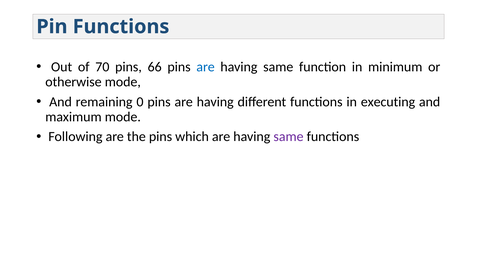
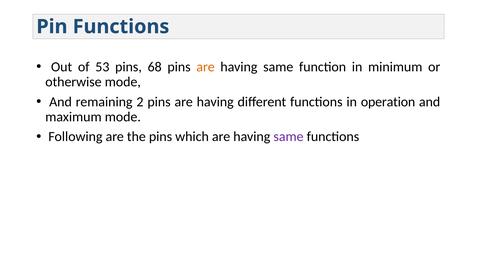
70: 70 -> 53 (102, 67)
66: 66 -> 68 (155, 67)
are colour: blue -> orange (206, 67)
0: 0 -> 2 (140, 102)
executing: executing -> operation (388, 102)
